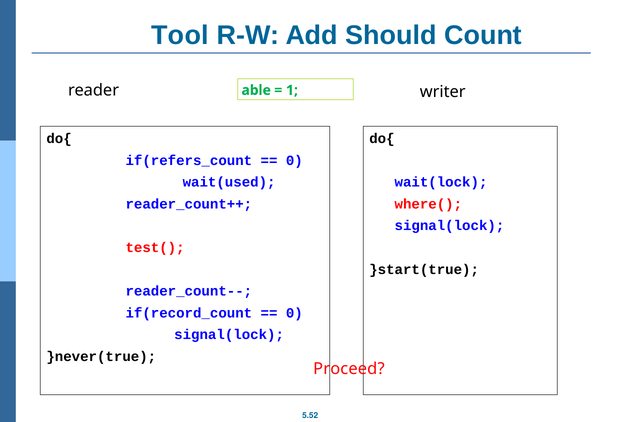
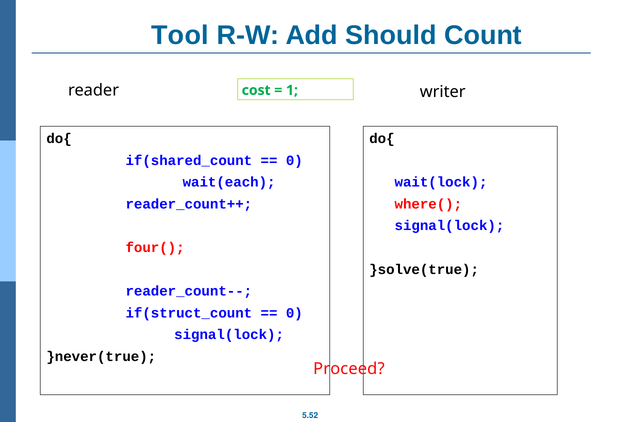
able: able -> cost (256, 90)
if(refers_count: if(refers_count -> if(shared_count (189, 160)
wait(used: wait(used -> wait(each (229, 182)
test(: test( -> four( (155, 248)
}start(true: }start(true -> }solve(true (424, 269)
if(record_count: if(record_count -> if(struct_count (189, 313)
